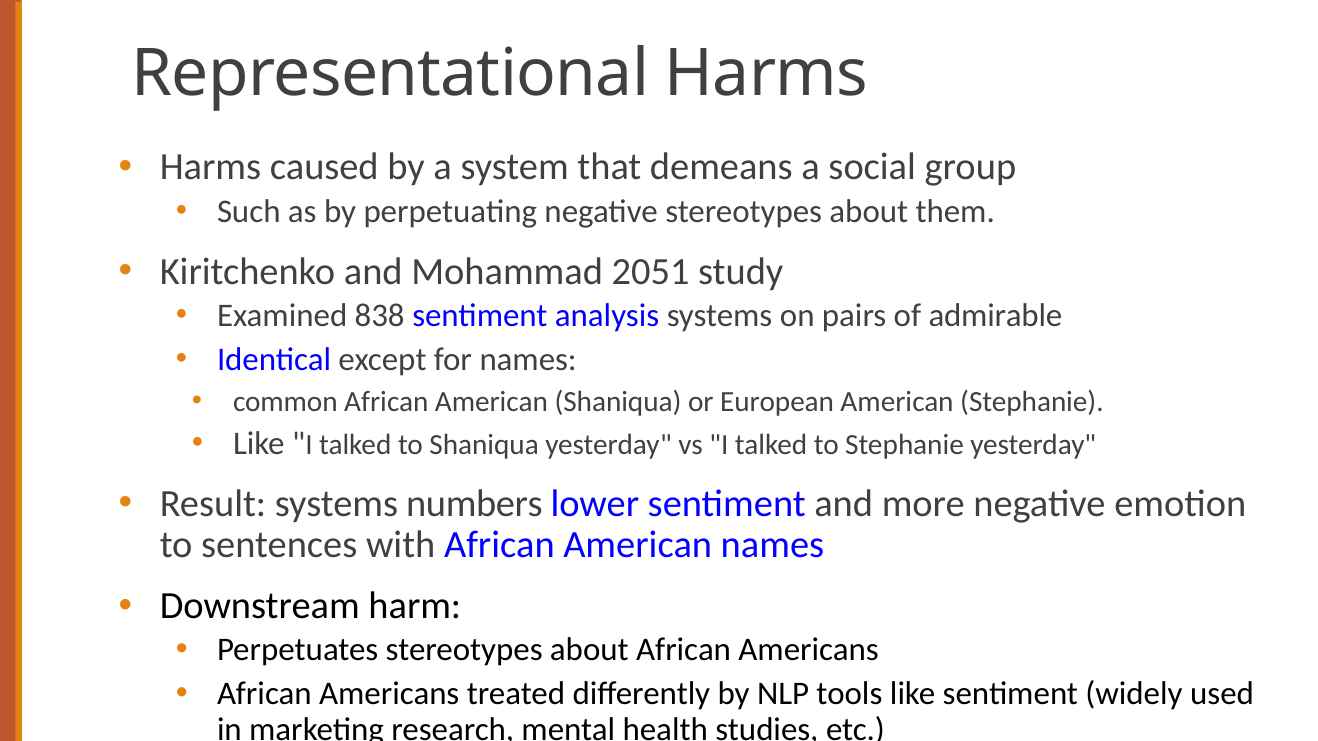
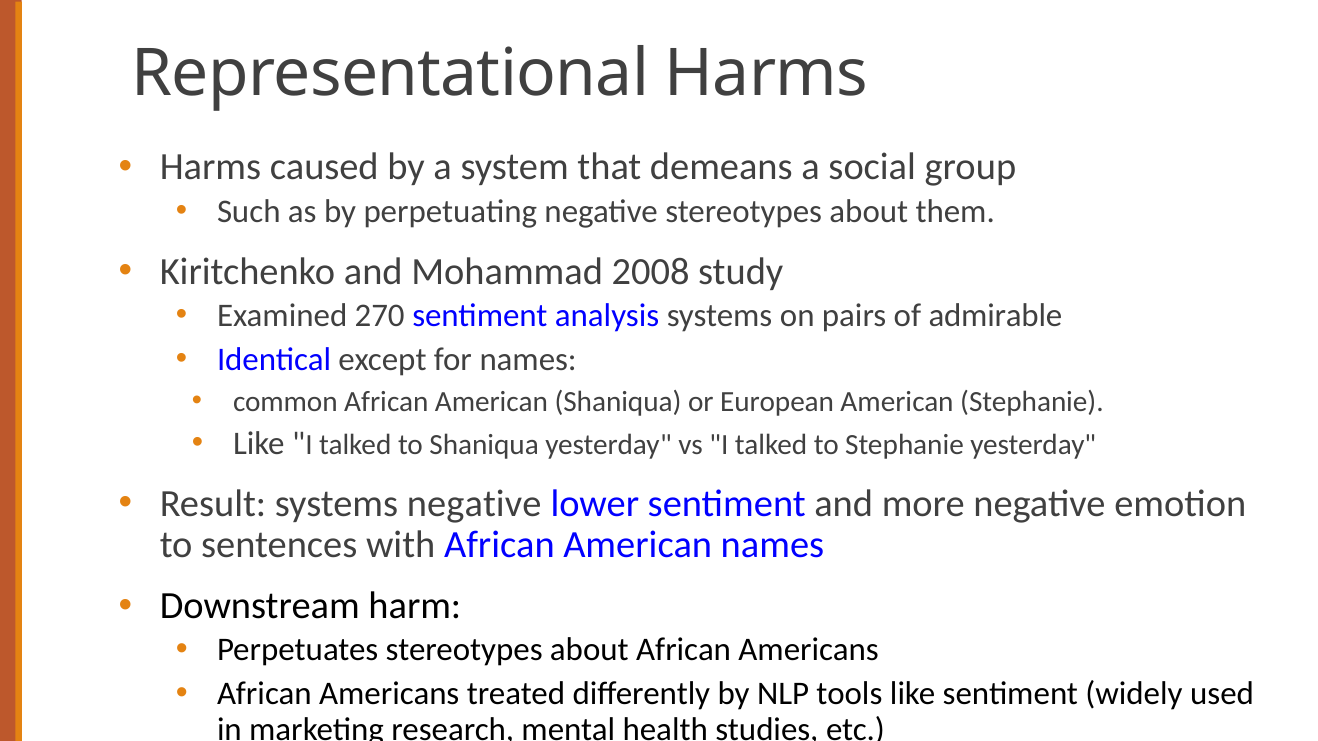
2051: 2051 -> 2008 (651, 272)
838: 838 -> 270 (380, 316)
systems numbers: numbers -> negative (474, 504)
